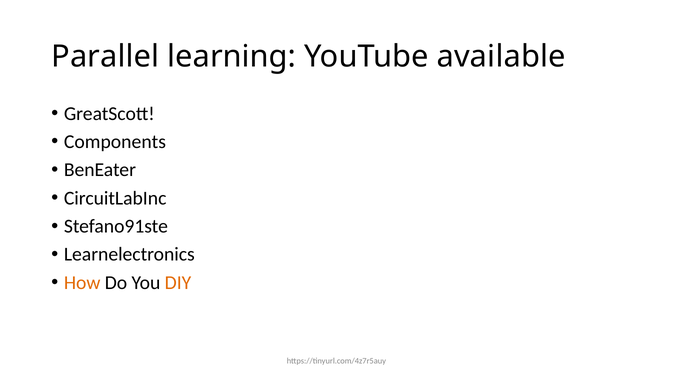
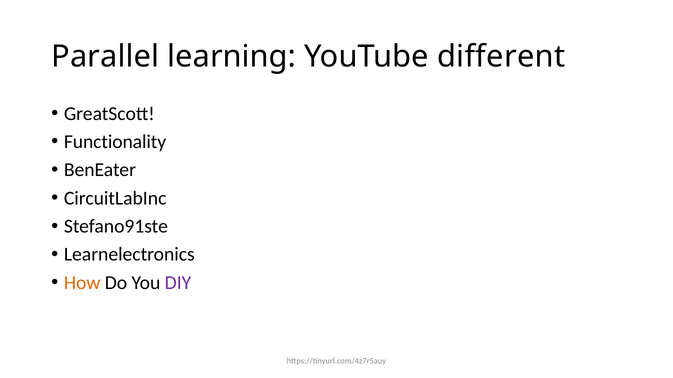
available: available -> different (501, 57)
Components: Components -> Functionality (115, 142)
DIY colour: orange -> purple (178, 283)
